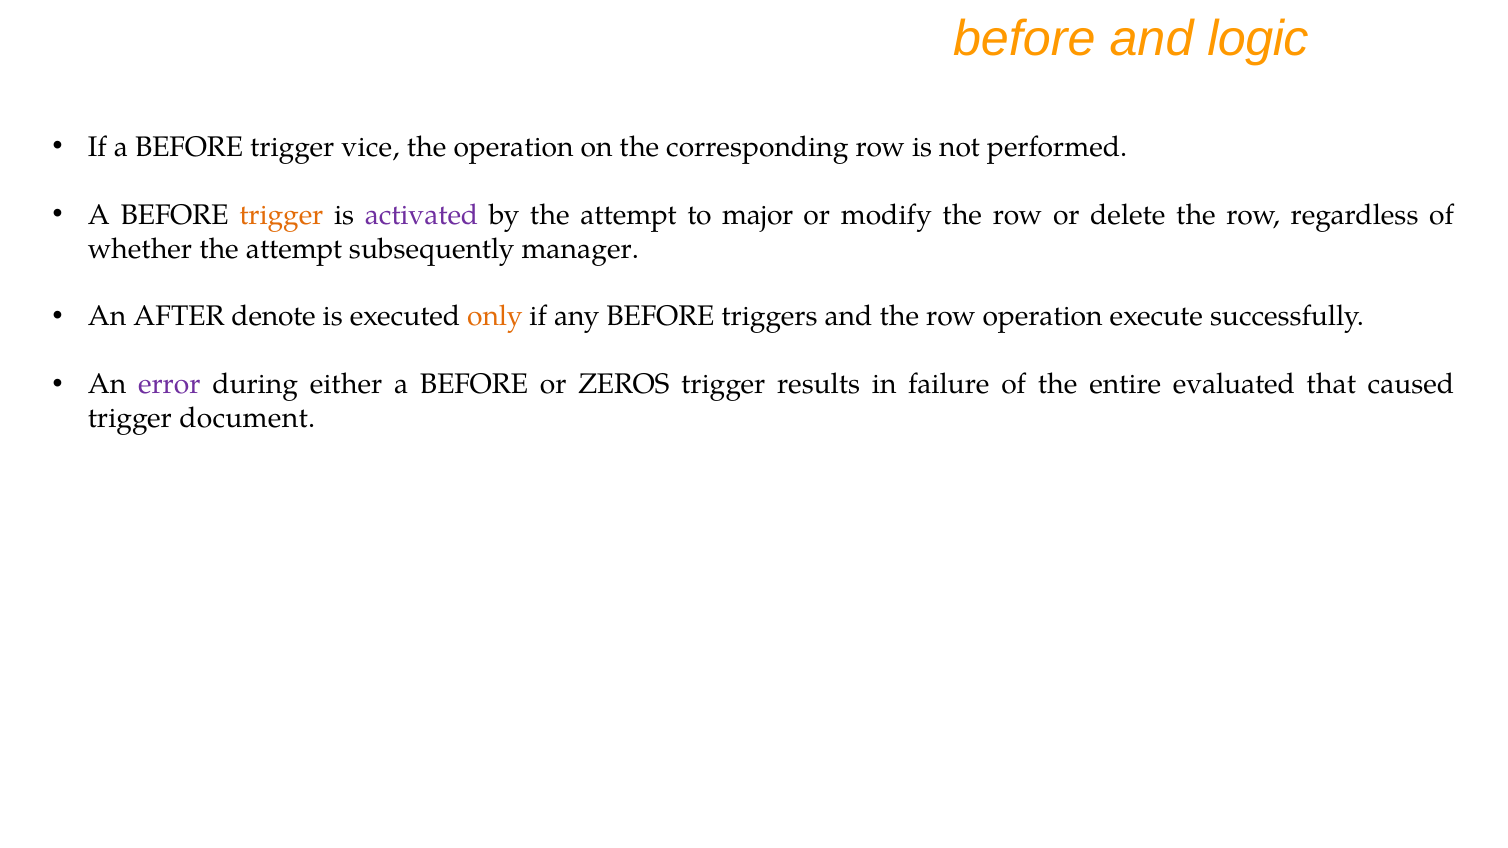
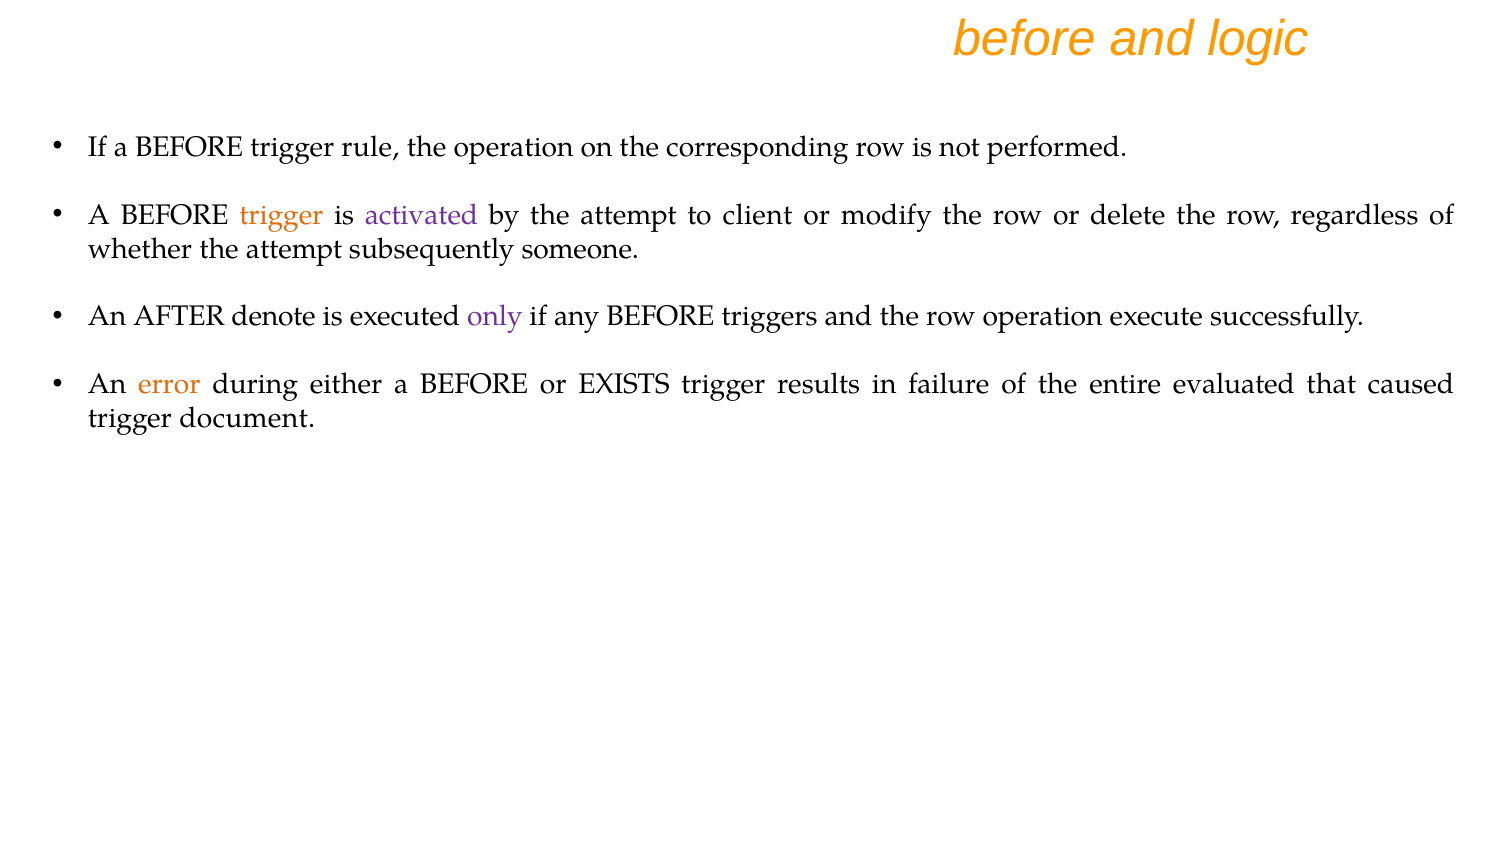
vice: vice -> rule (370, 147)
major: major -> client (757, 215)
manager: manager -> someone (580, 249)
only colour: orange -> purple (495, 317)
error colour: purple -> orange (169, 385)
ZEROS: ZEROS -> EXISTS (624, 385)
